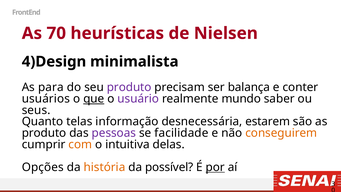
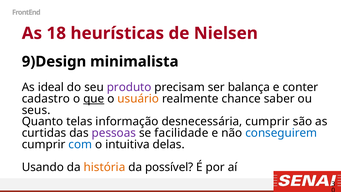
70: 70 -> 18 (56, 33)
4)Design: 4)Design -> 9)Design (54, 62)
para: para -> ideal (51, 87)
usuários: usuários -> cadastro (46, 99)
usuário colour: purple -> orange (138, 99)
mundo: mundo -> chance (241, 99)
desnecessária estarem: estarem -> cumprir (268, 121)
produto: produto -> curtidas (44, 133)
conseguirem colour: orange -> blue (281, 133)
com colour: orange -> blue (80, 144)
Opções: Opções -> Usando (43, 167)
por underline: present -> none (215, 167)
